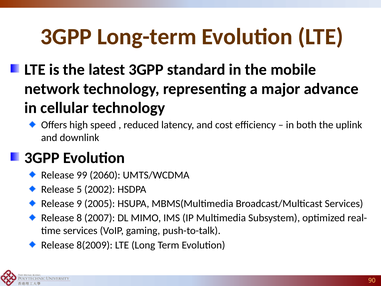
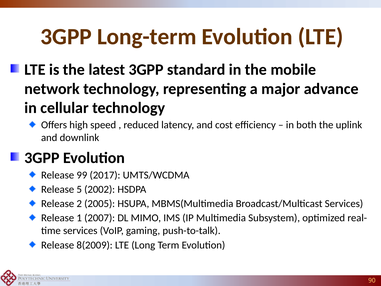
2060: 2060 -> 2017 (105, 175)
9: 9 -> 2 (79, 204)
8: 8 -> 1 (79, 218)
